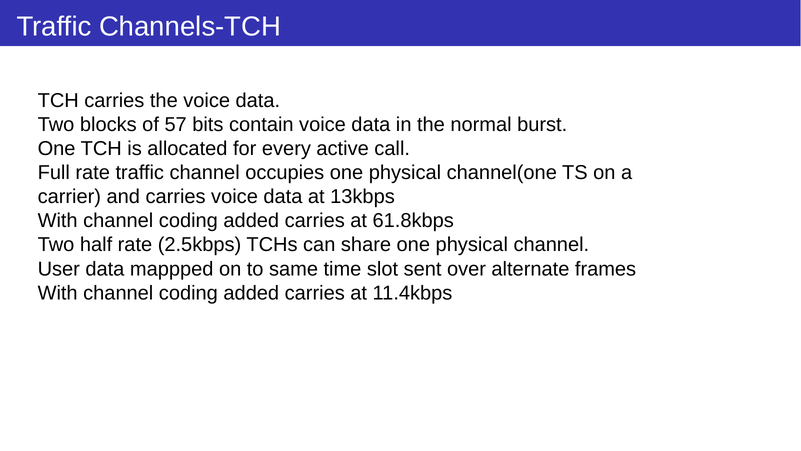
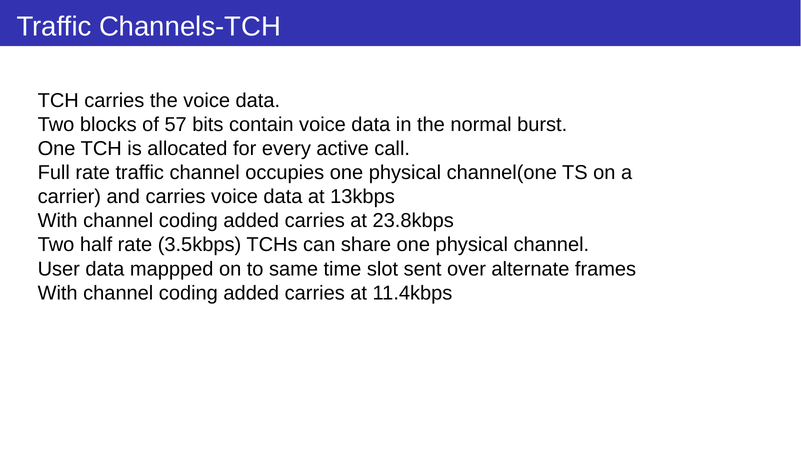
61.8kbps: 61.8kbps -> 23.8kbps (413, 221)
2.5kbps: 2.5kbps -> 3.5kbps (199, 245)
